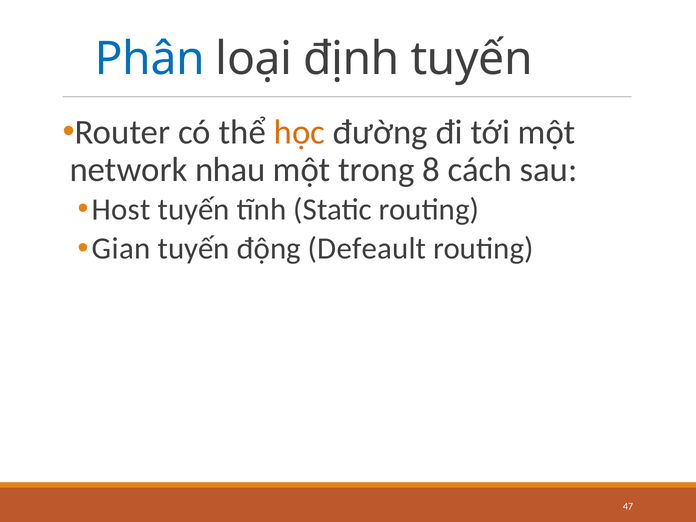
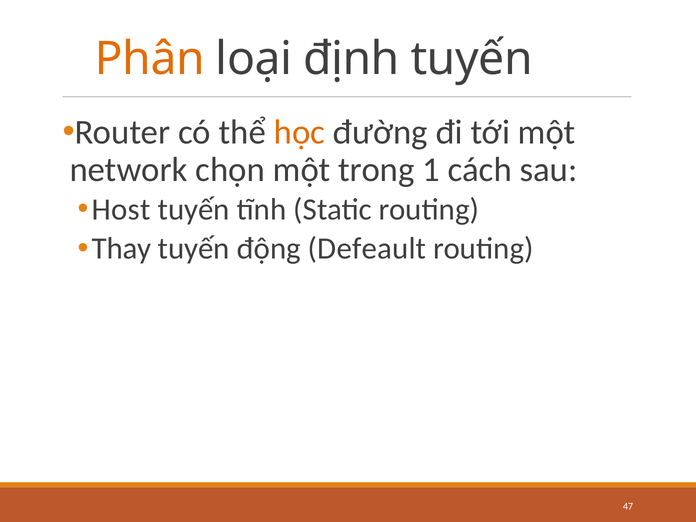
Phân colour: blue -> orange (150, 59)
nhau: nhau -> chọn (230, 170)
8: 8 -> 1 (431, 170)
Gian: Gian -> Thay (121, 249)
